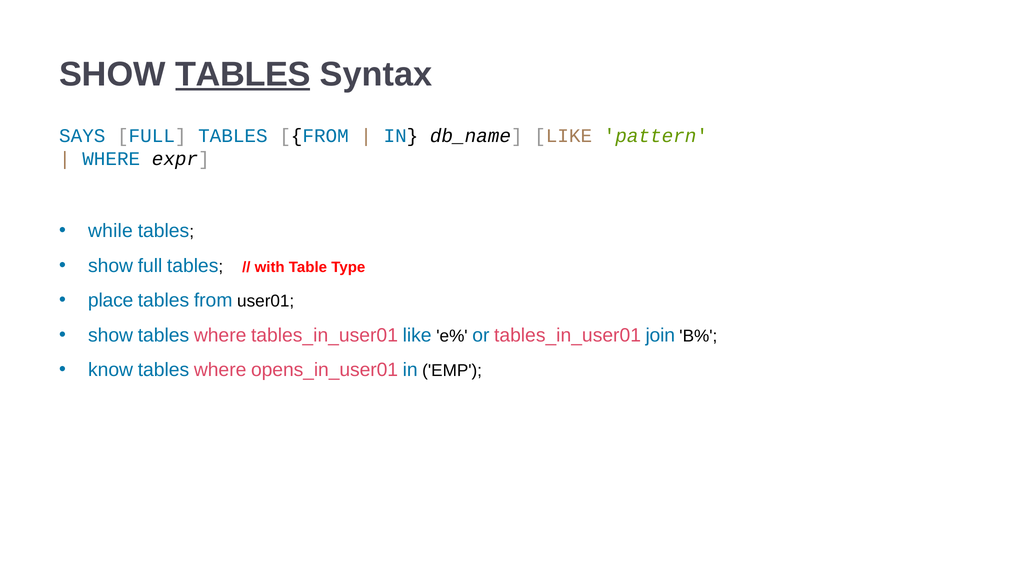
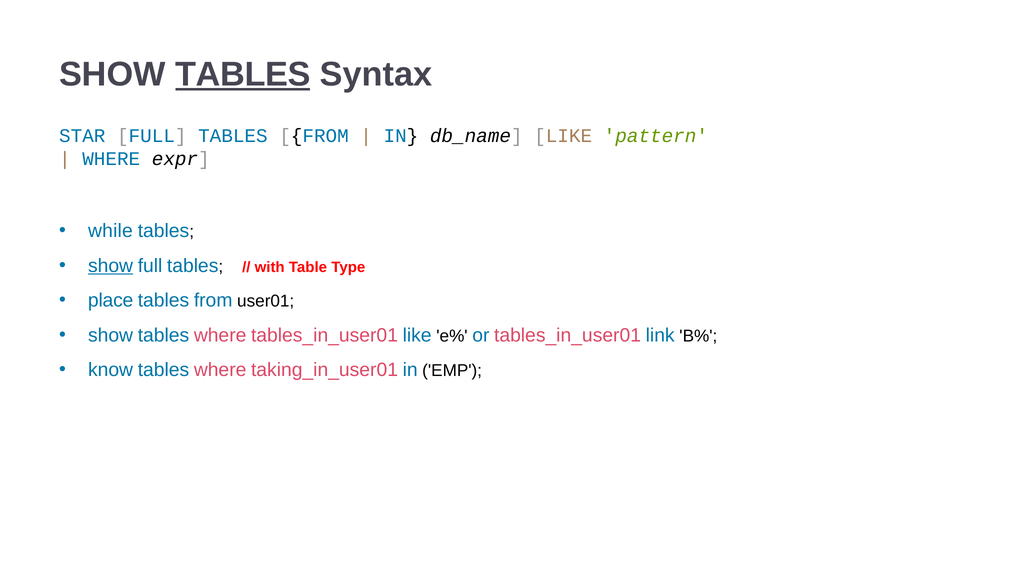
SAYS: SAYS -> STAR (82, 136)
show underline: none -> present (111, 266)
join: join -> link (660, 336)
opens_in_user01: opens_in_user01 -> taking_in_user01 (325, 370)
